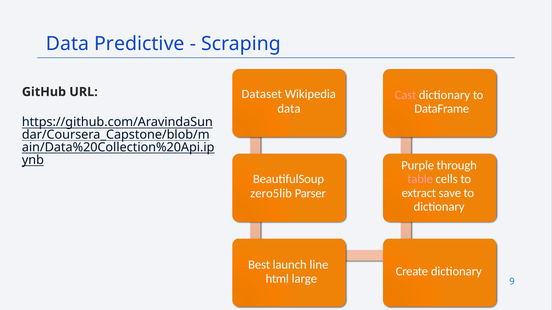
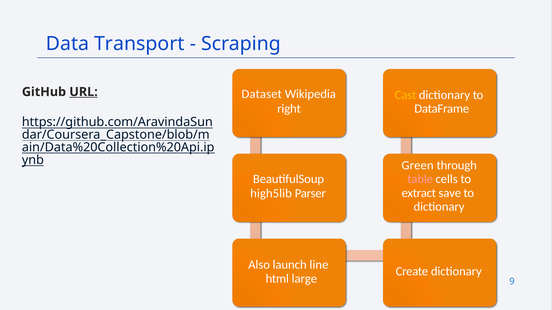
Predictive: Predictive -> Transport (139, 44)
URL underline: none -> present (84, 92)
Cast colour: pink -> yellow (405, 95)
data: data -> right (289, 109)
Purple: Purple -> Green (418, 166)
zero5lib: zero5lib -> high5lib (271, 194)
Best: Best -> Also (259, 265)
